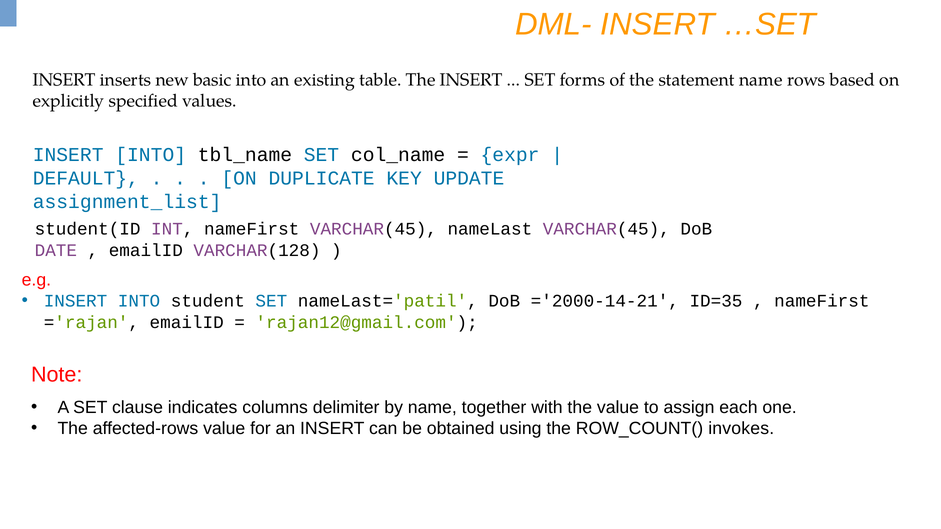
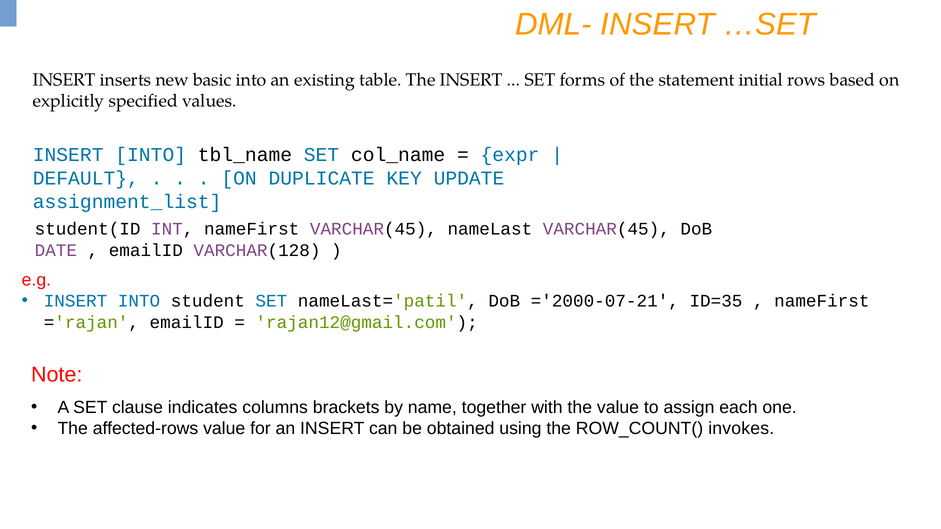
statement name: name -> initial (761, 80)
='2000-14-21: ='2000-14-21 -> ='2000-07-21 (605, 301)
delimiter: delimiter -> brackets (346, 408)
